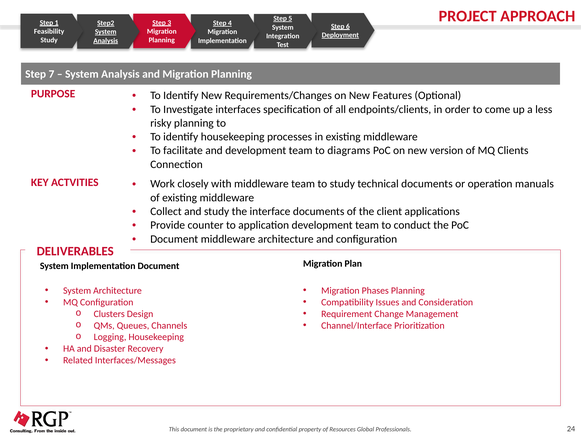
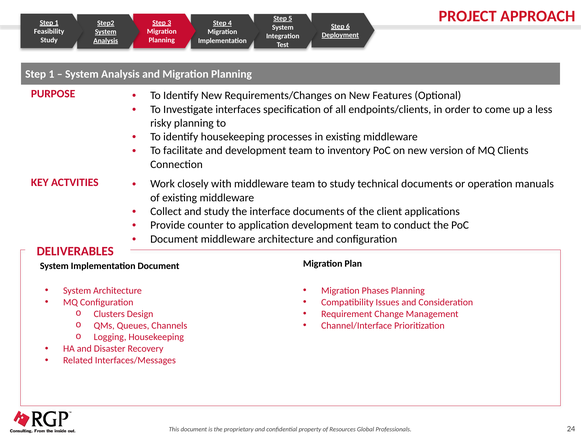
7: 7 -> 1 (51, 74)
diagrams: diagrams -> inventory (349, 150)
